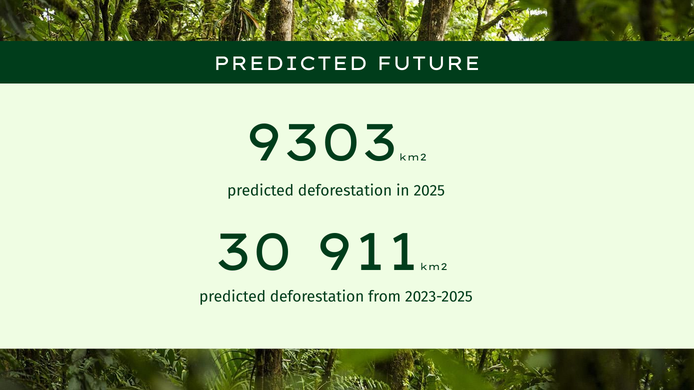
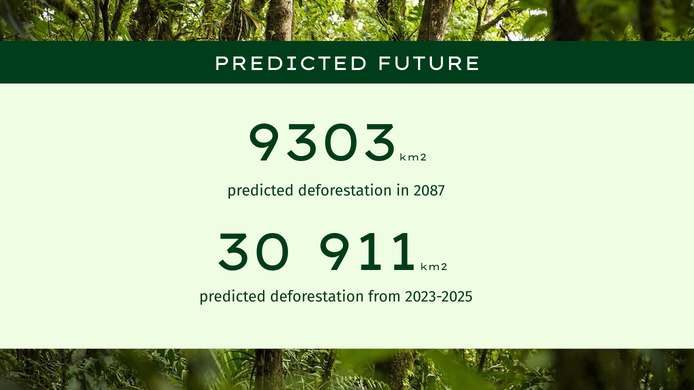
2025: 2025 -> 2087 (429, 191)
